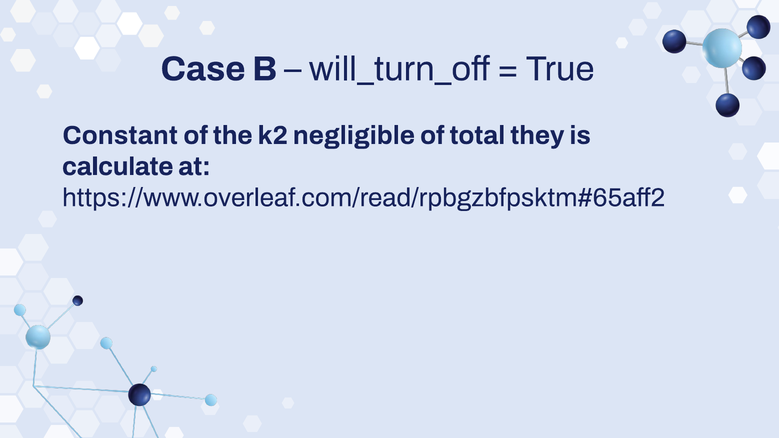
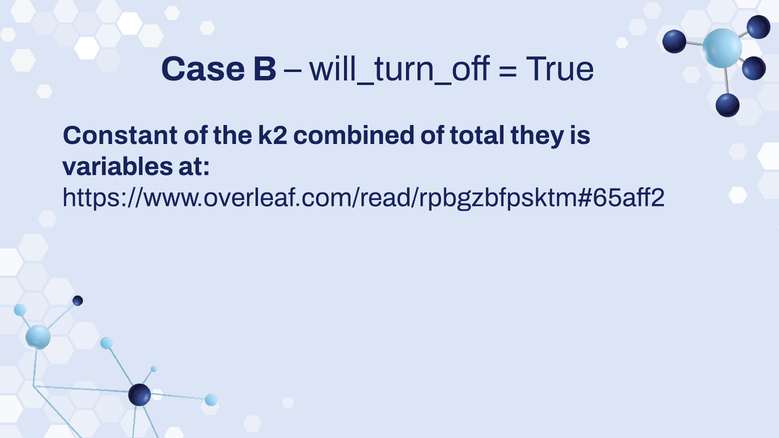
negligible: negligible -> combined (354, 135)
calculate: calculate -> variables (118, 167)
